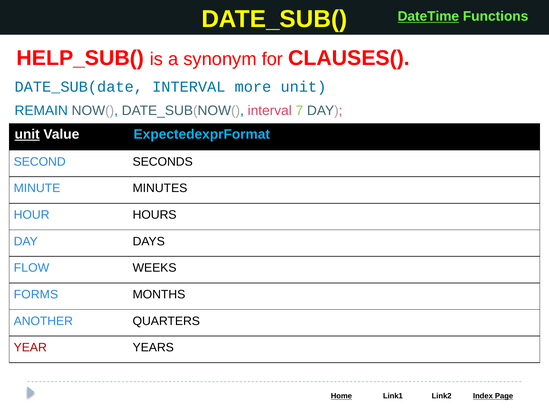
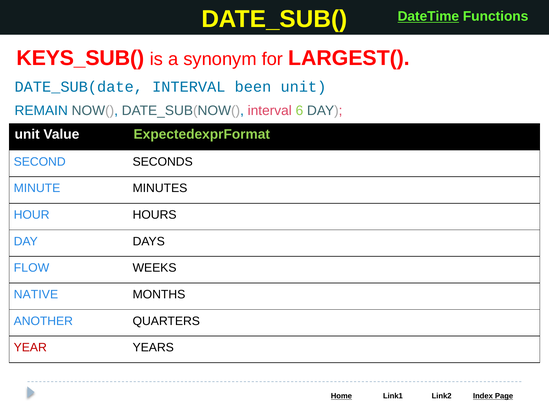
HELP_SUB(: HELP_SUB( -> KEYS_SUB( (80, 58)
CLAUSES(: CLAUSES( -> LARGEST( (349, 58)
more: more -> been (253, 87)
7: 7 -> 6 (299, 111)
unit underline: present -> none (27, 134)
ExpectedexprFormat colour: light blue -> light green (202, 134)
FORMS: FORMS -> NATIVE (36, 294)
